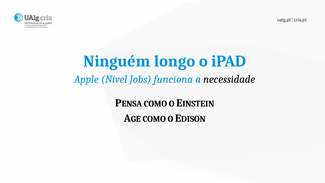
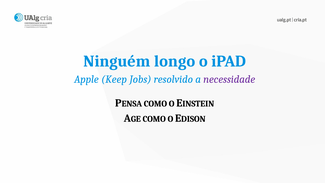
Nível: Nível -> Keep (114, 79)
funciona: funciona -> resolvido (173, 79)
necessidade colour: black -> purple (229, 79)
